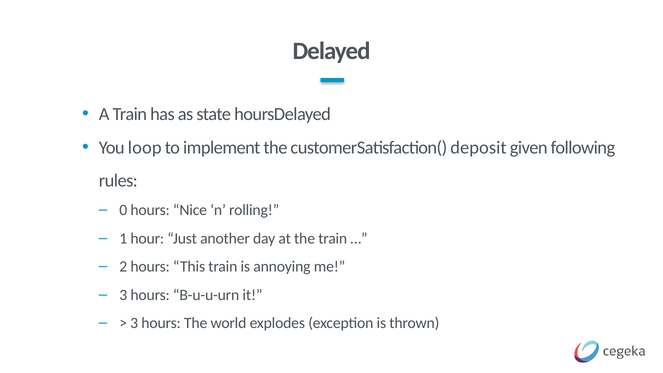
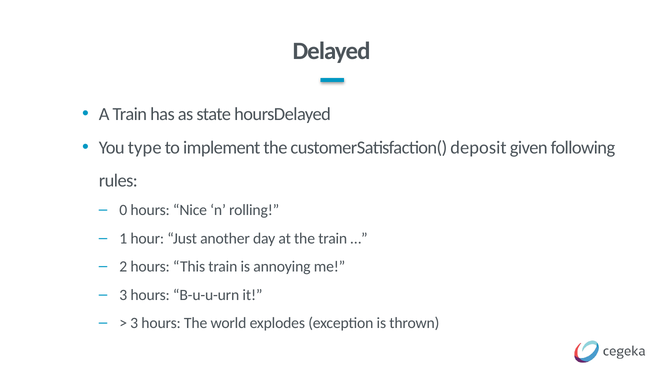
loop: loop -> type (145, 147)
